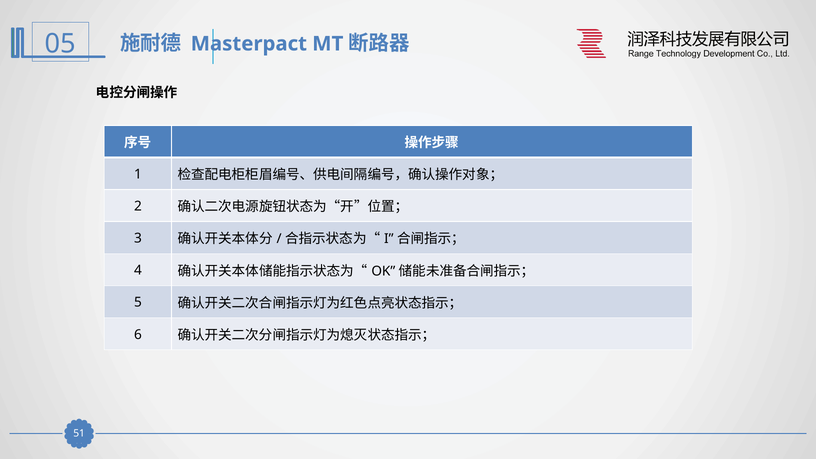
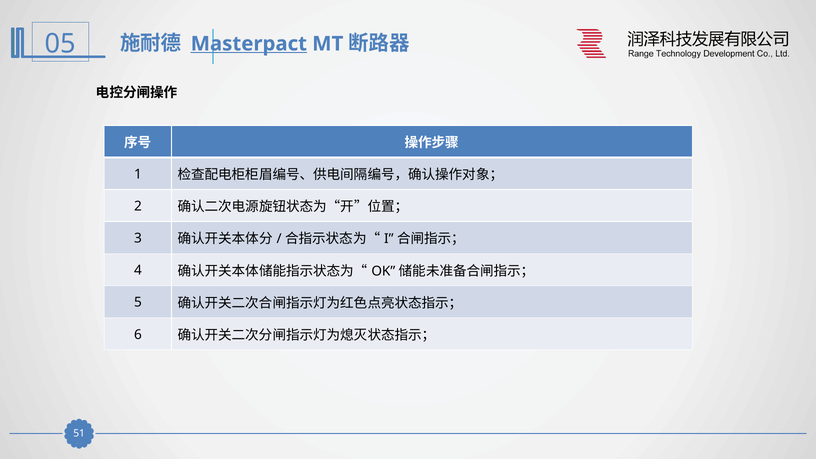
Masterpact underline: none -> present (249, 44)
